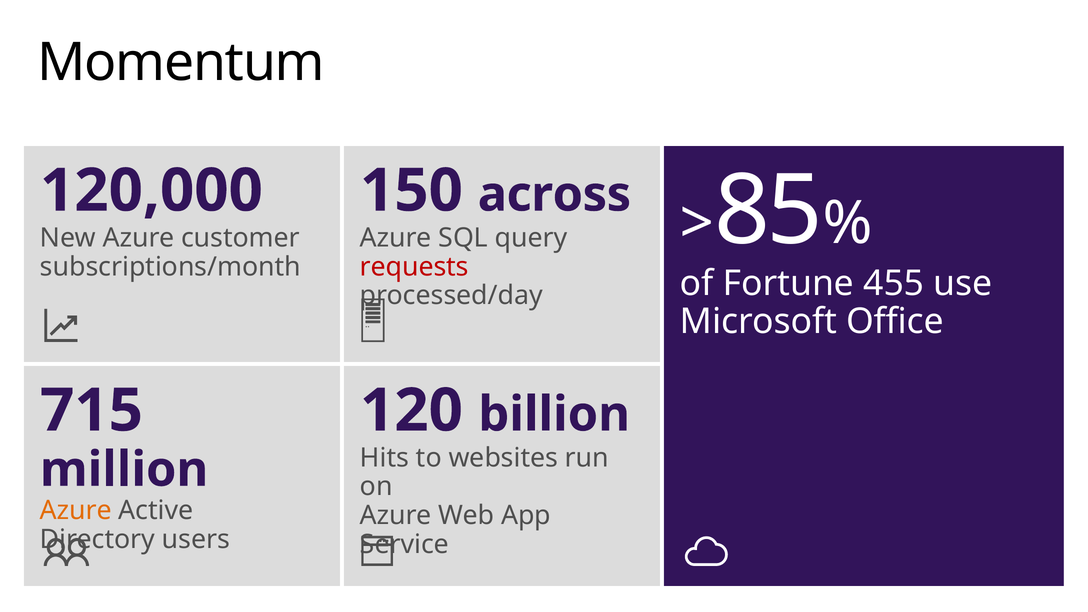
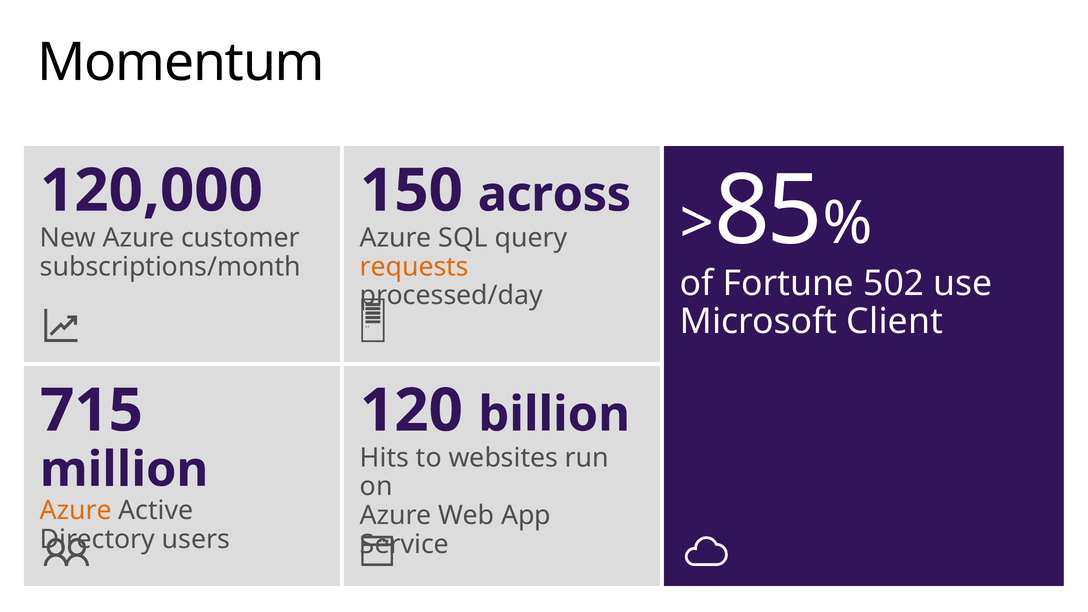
requests colour: red -> orange (414, 267)
455: 455 -> 502 (894, 283)
Office: Office -> Client (895, 322)
